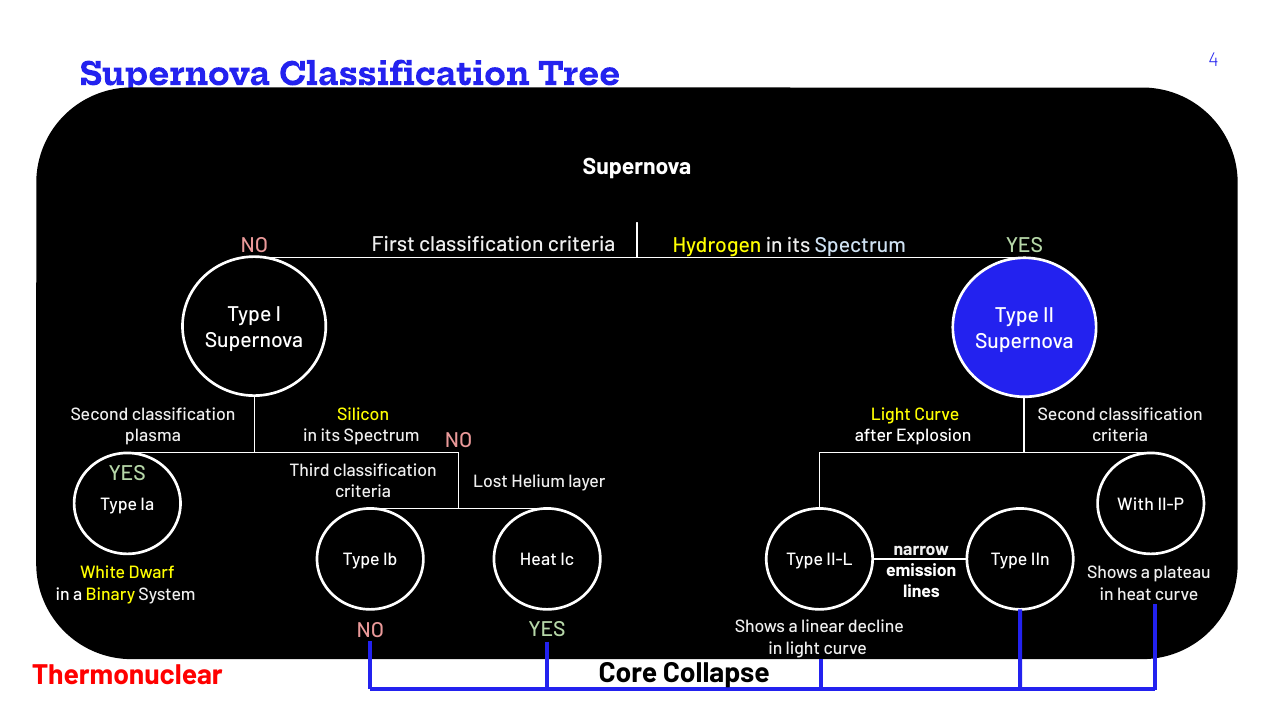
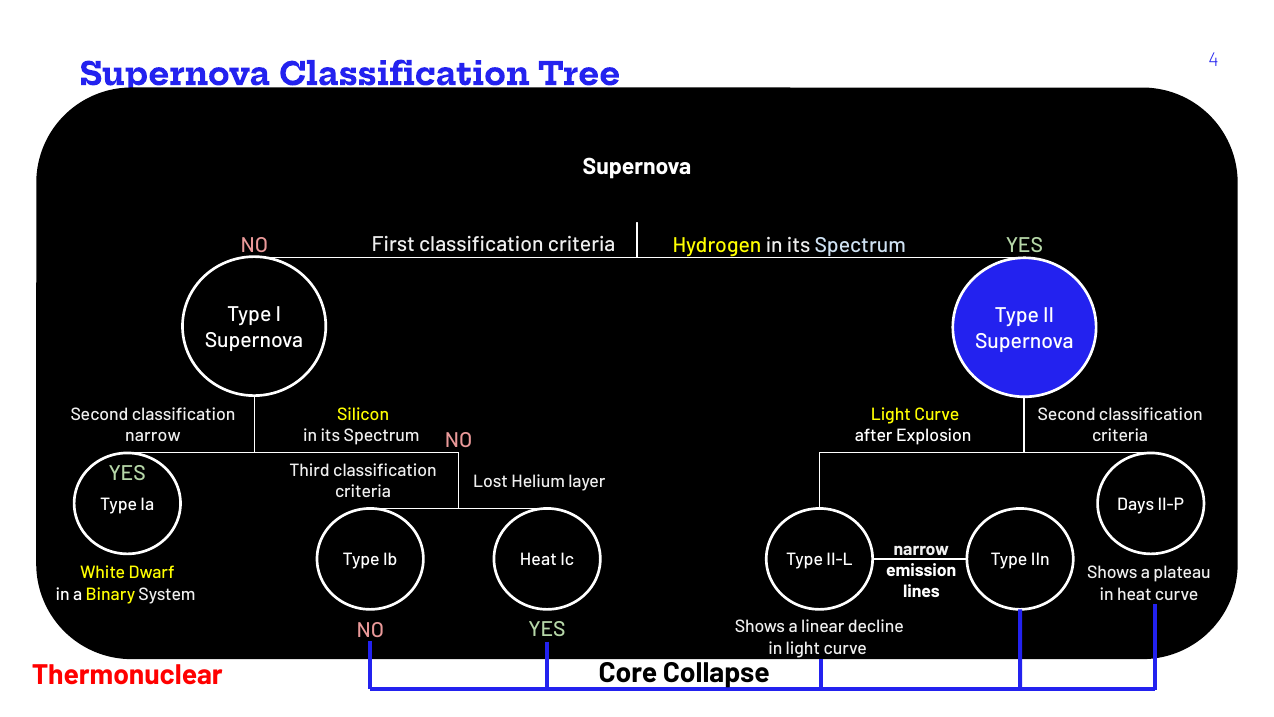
plasma: plasma -> narrow (153, 436)
With: With -> Days (1136, 504)
